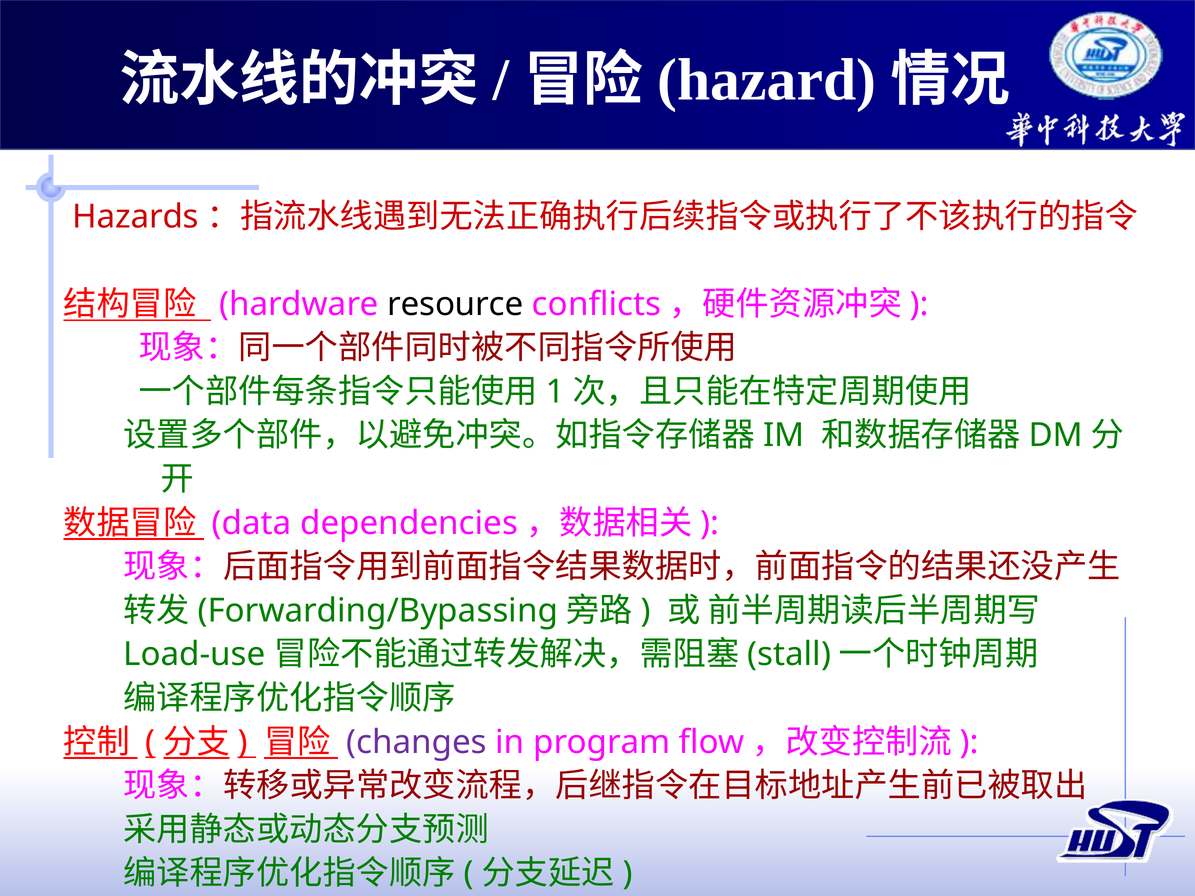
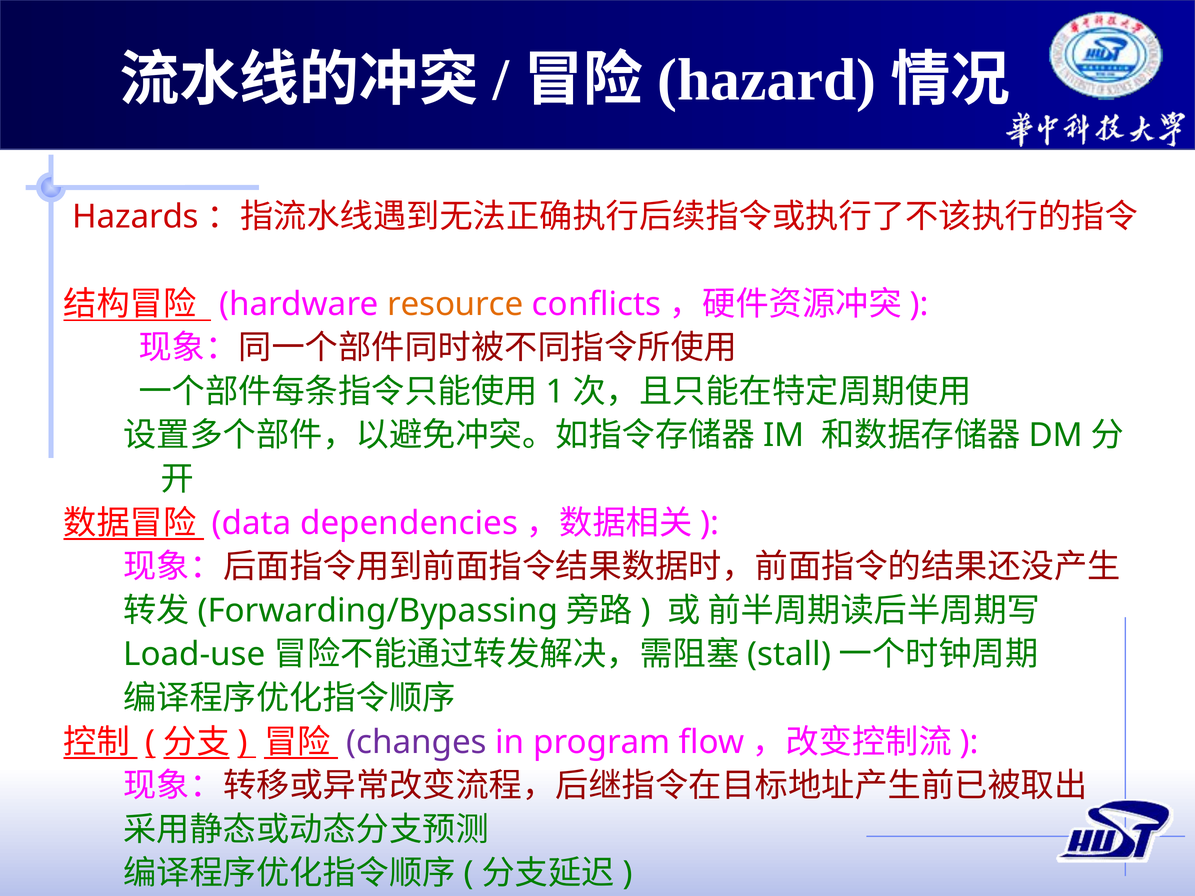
resource colour: black -> orange (455, 304)
